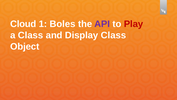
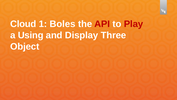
API colour: purple -> red (102, 24)
a Class: Class -> Using (31, 35)
Display Class: Class -> Three (113, 35)
